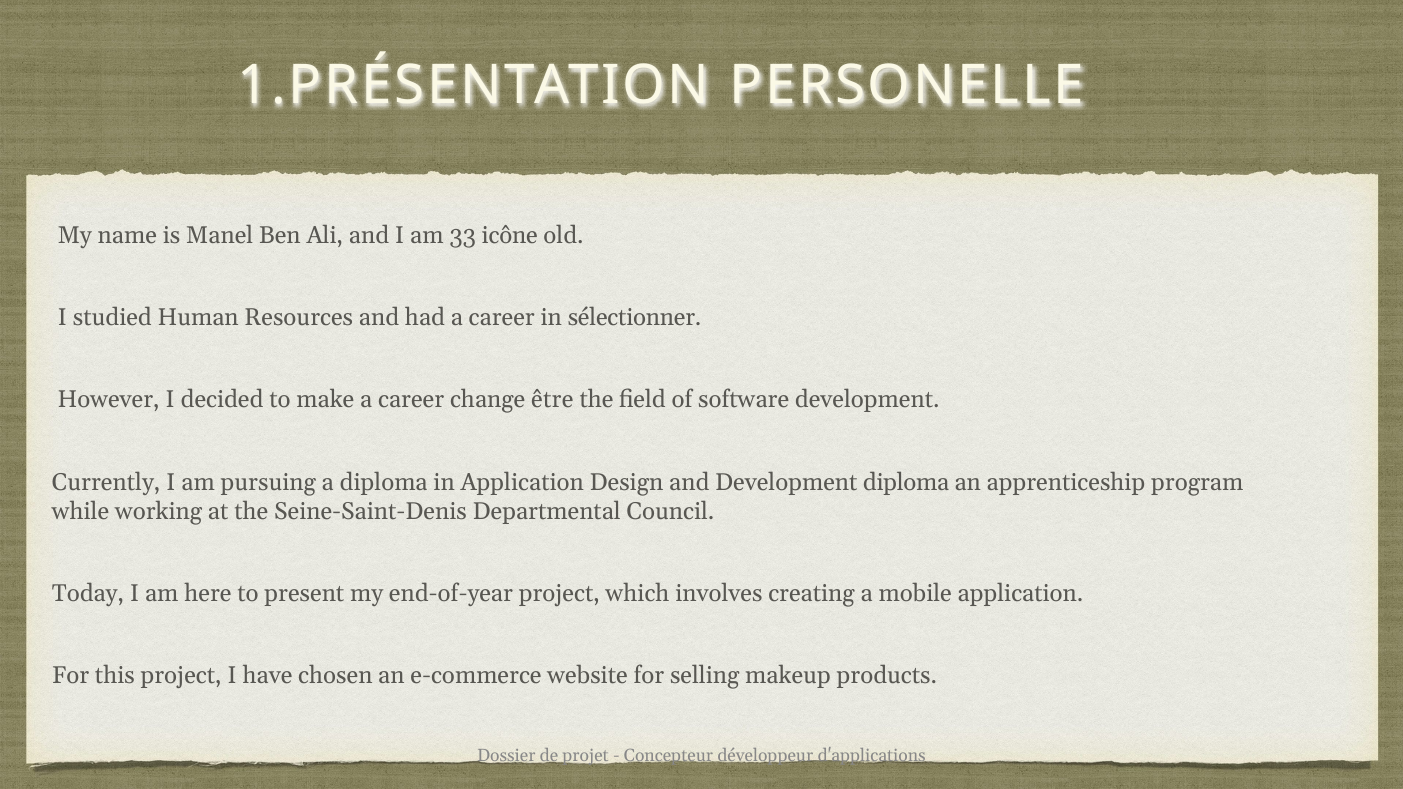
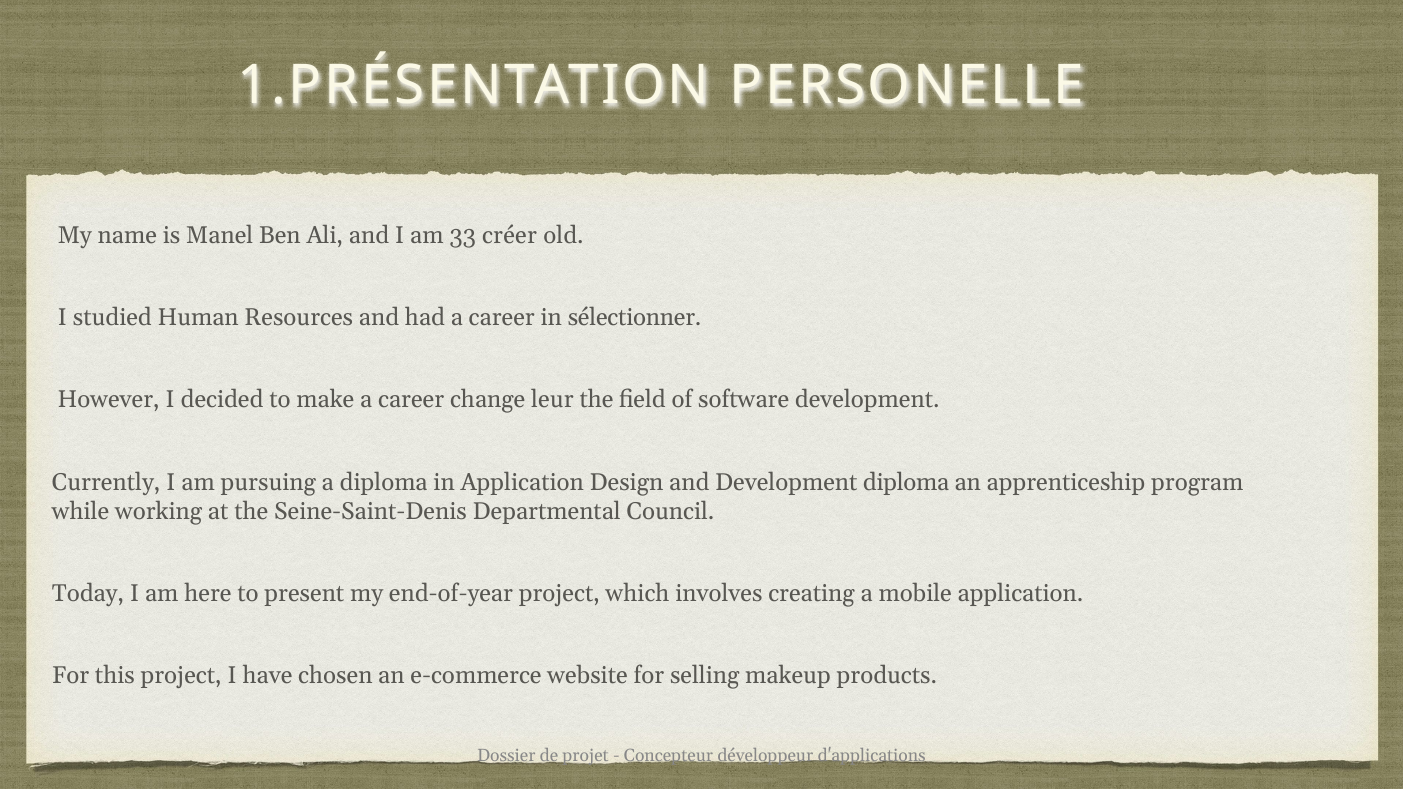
icône: icône -> créer (510, 236)
être: être -> leur (552, 400)
